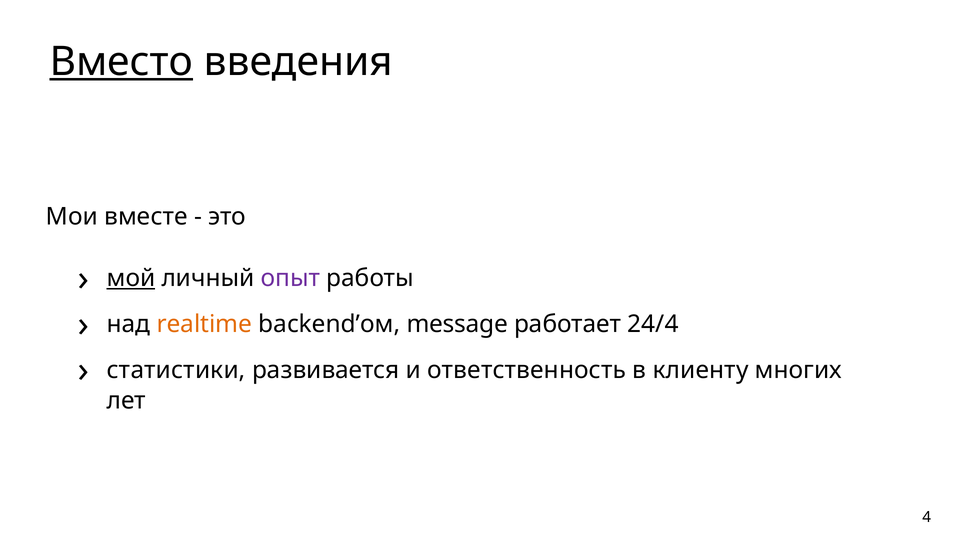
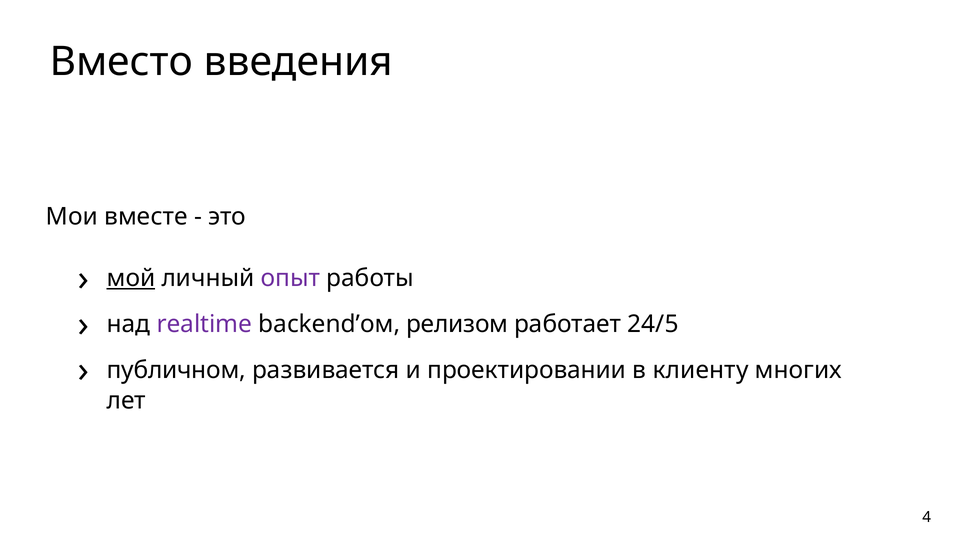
Вместо underline: present -> none (121, 62)
realtime colour: orange -> purple (204, 324)
message: message -> релизом (457, 324)
24/4: 24/4 -> 24/5 (653, 324)
статистики: статистики -> публичном (176, 370)
ответственность: ответственность -> проектировании (527, 370)
